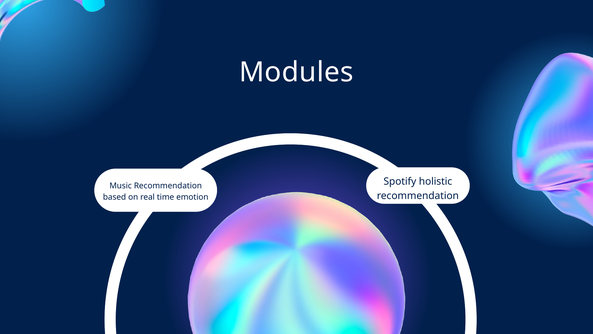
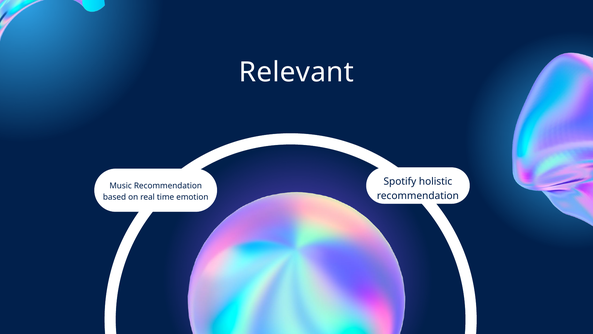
Modules: Modules -> Relevant (296, 72)
